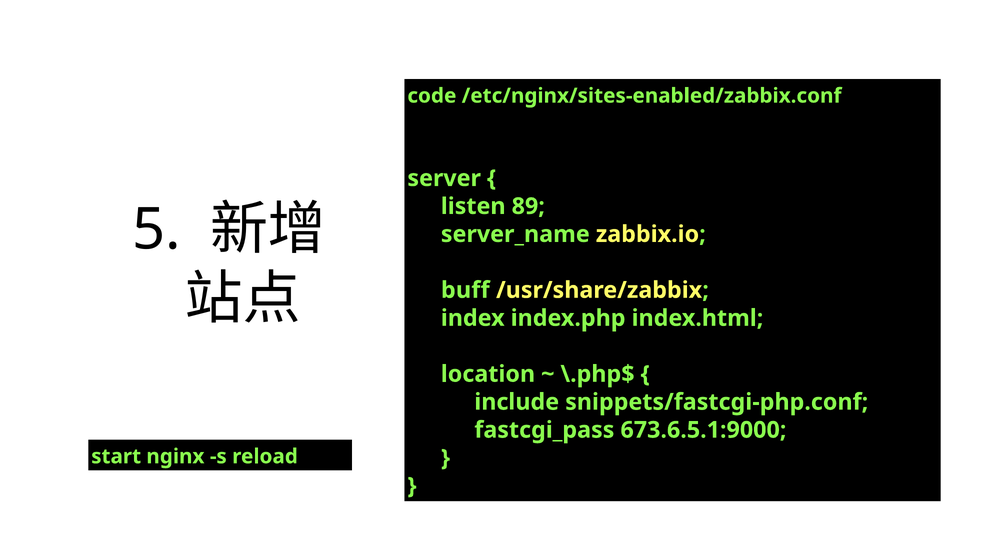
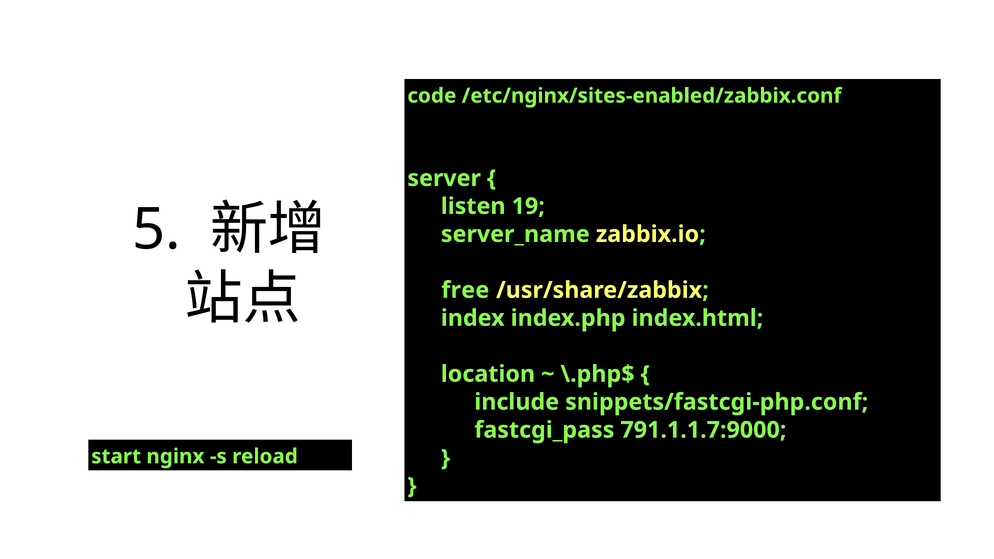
89: 89 -> 19 (528, 206)
buff: buff -> free (465, 290)
673.6.5.1:9000: 673.6.5.1:9000 -> 791.1.1.7:9000 (703, 430)
